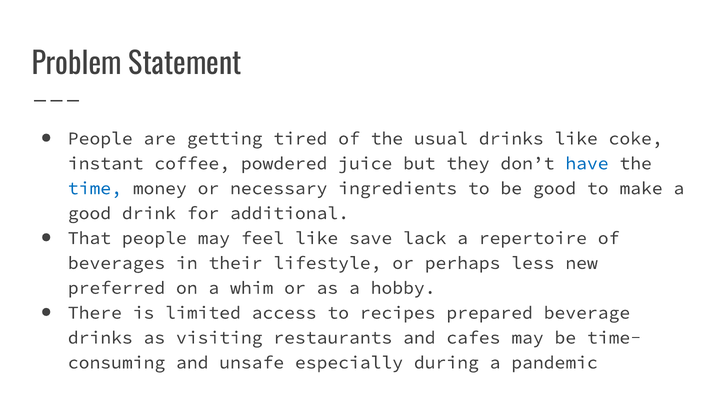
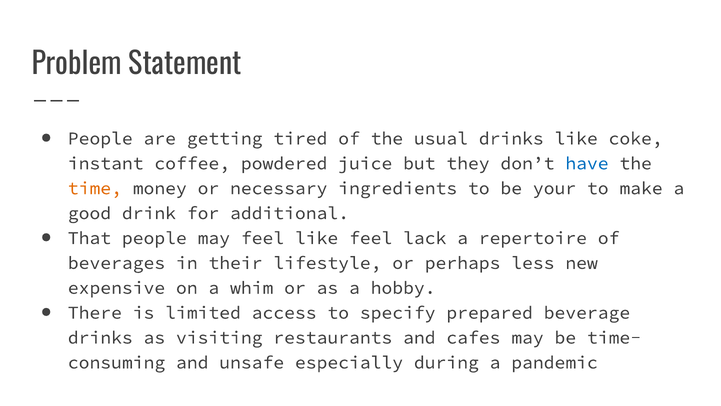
time colour: blue -> orange (95, 188)
be good: good -> your (555, 188)
like save: save -> feel (371, 238)
preferred: preferred -> expensive (117, 288)
recipes: recipes -> specify (398, 312)
